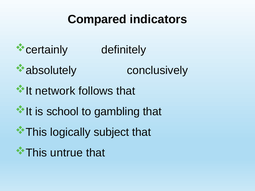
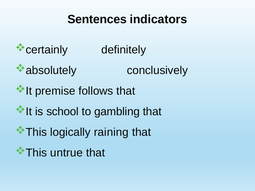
Compared: Compared -> Sentences (97, 19)
network: network -> premise (55, 91)
subject: subject -> raining (111, 132)
